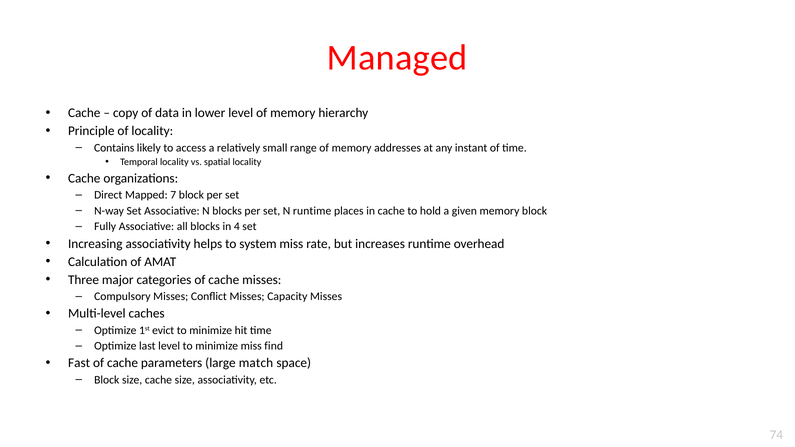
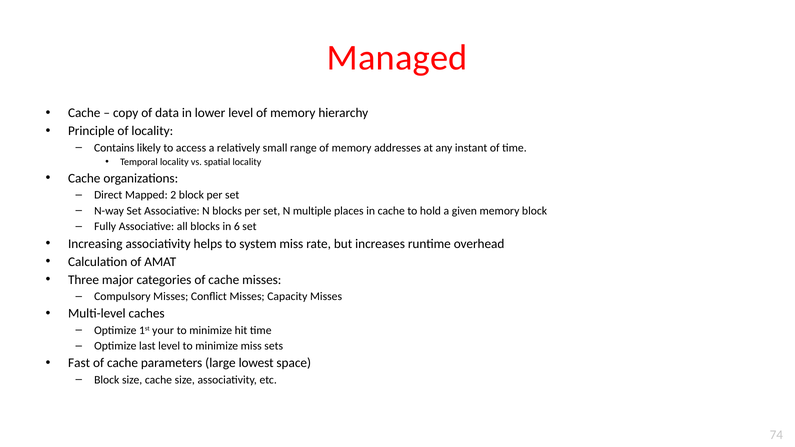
7: 7 -> 2 (173, 195)
N runtime: runtime -> multiple (312, 211)
4: 4 -> 6 (237, 227)
evict: evict -> your (163, 330)
find: find -> sets (274, 346)
match: match -> lowest (256, 363)
